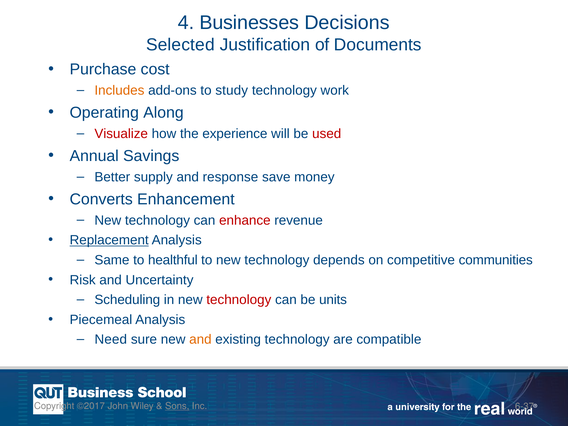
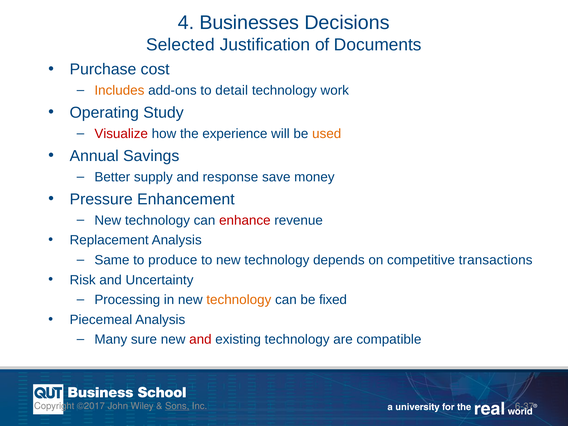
study: study -> detail (232, 91)
Along: Along -> Study (163, 113)
used colour: red -> orange (327, 134)
Converts: Converts -> Pressure (101, 199)
Replacement underline: present -> none (109, 240)
healthful: healthful -> produce (173, 260)
communities: communities -> transactions (496, 260)
Scheduling: Scheduling -> Processing (127, 300)
technology colour: red -> orange (239, 300)
units: units -> fixed (333, 300)
Need: Need -> Many (111, 340)
and colour: orange -> red (200, 340)
